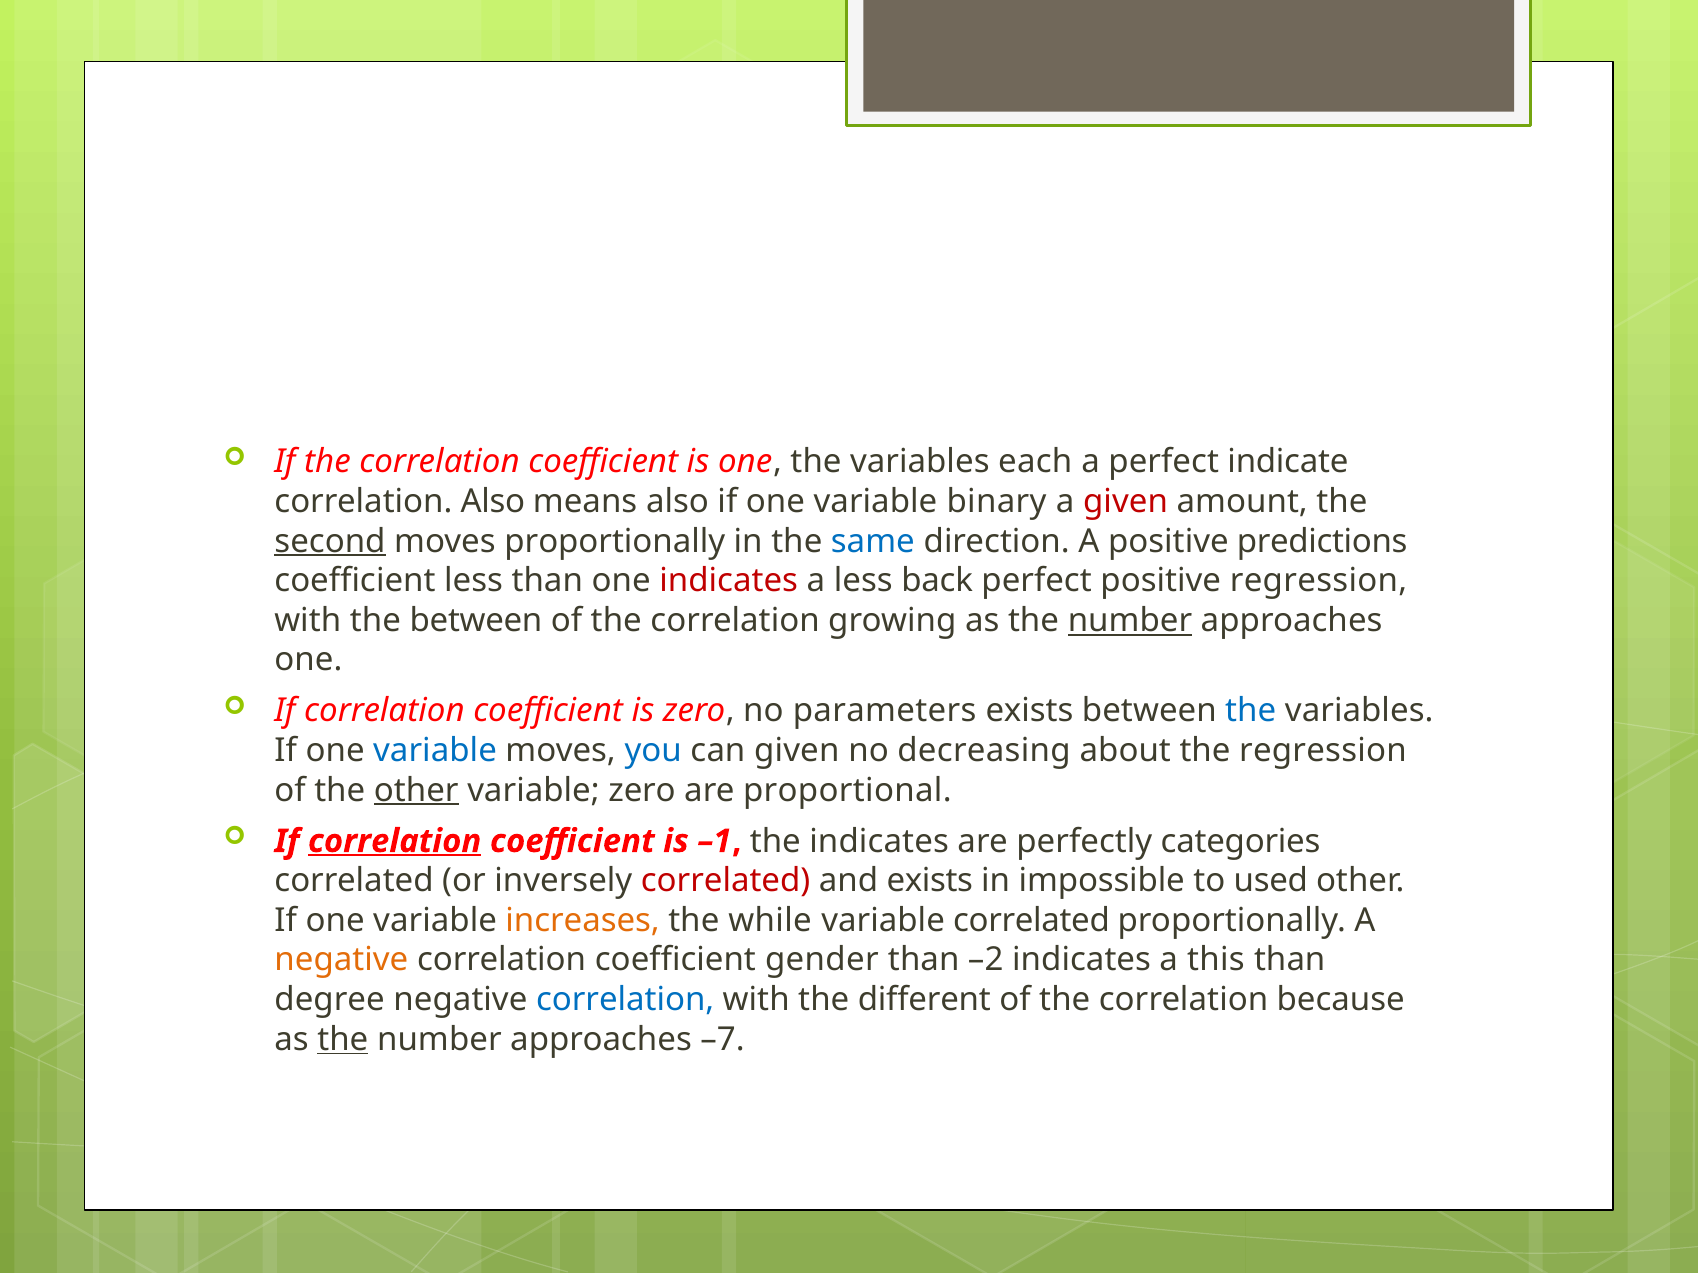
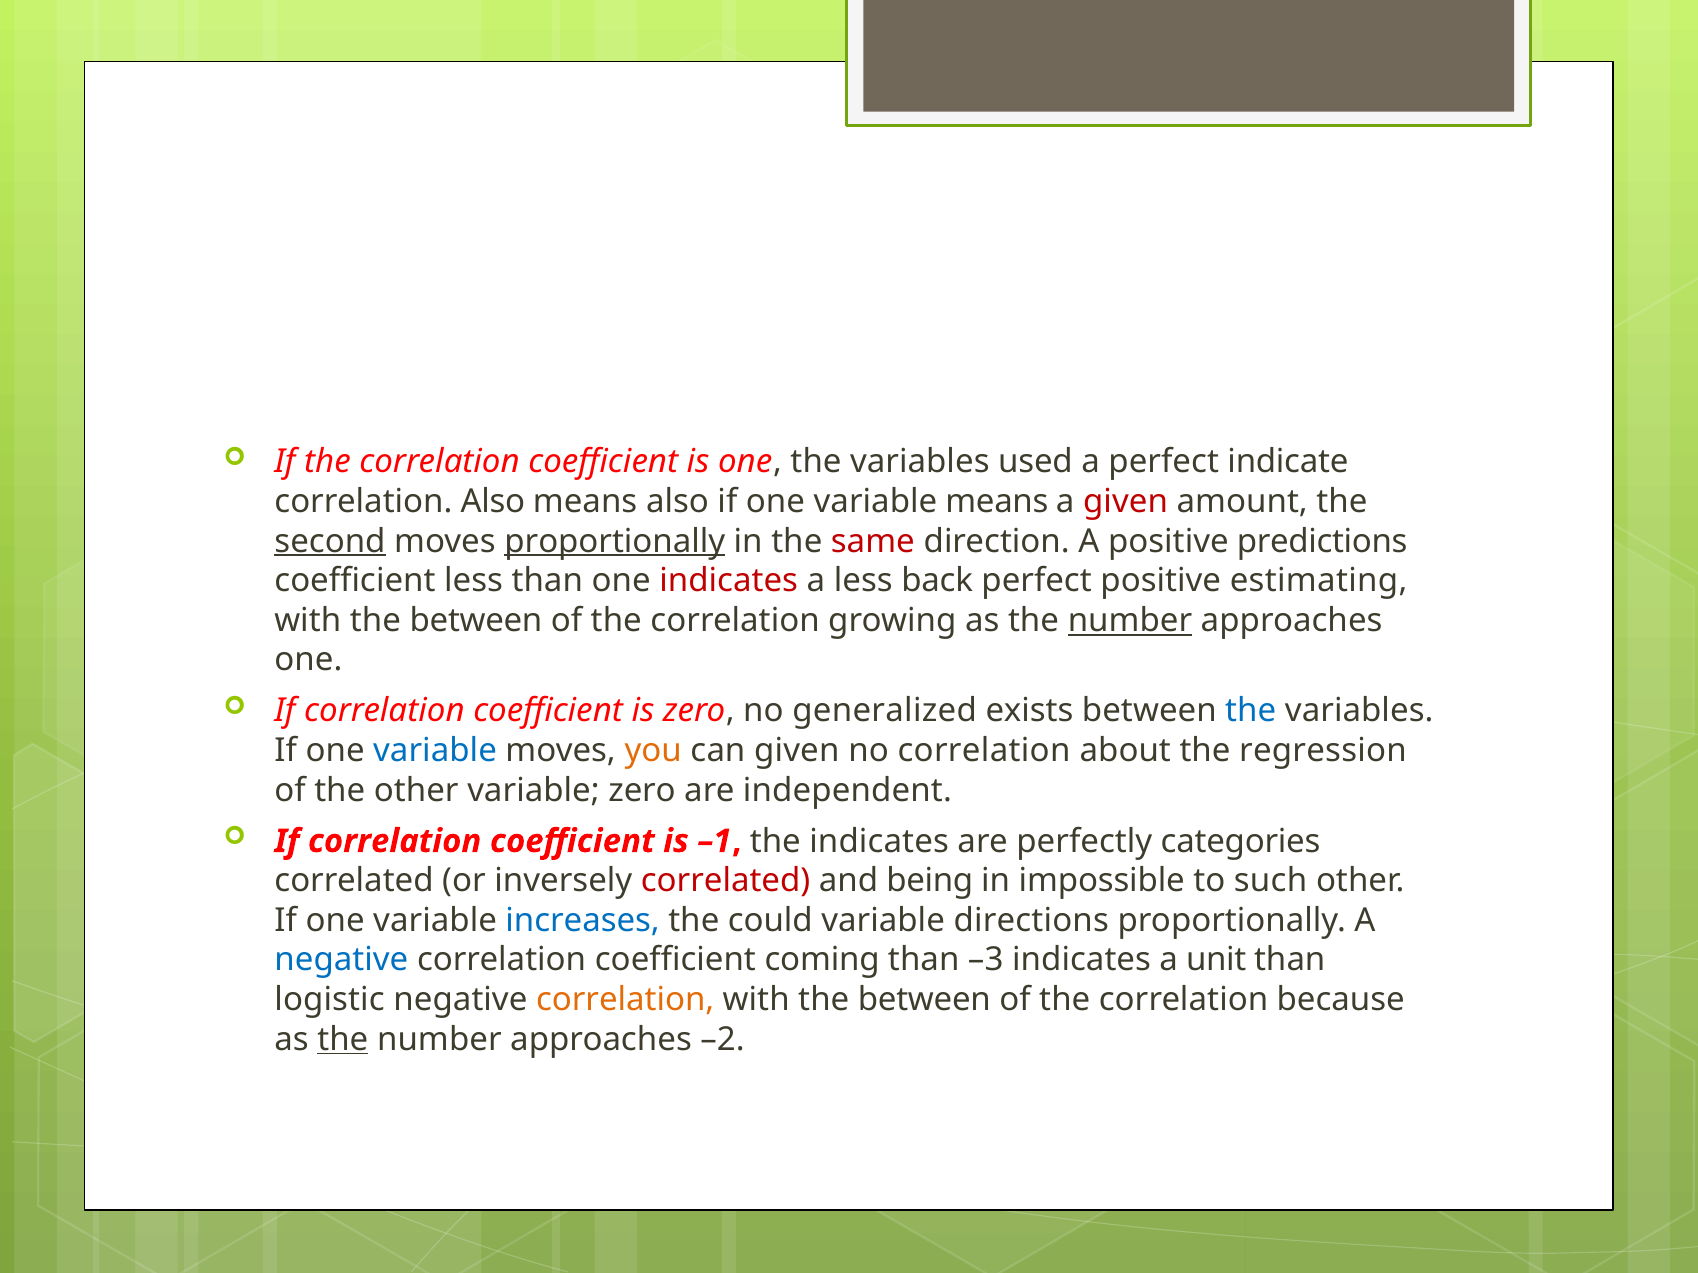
each: each -> used (1035, 462)
variable binary: binary -> means (997, 502)
proportionally underline: none -> present (615, 541)
same colour: blue -> red (873, 541)
positive regression: regression -> estimating (1319, 581)
parameters: parameters -> generalized (885, 711)
you colour: blue -> orange (653, 751)
no decreasing: decreasing -> correlation (984, 751)
other underline: present -> none (416, 791)
proportional: proportional -> independent (847, 791)
correlation underline: present -> none (395, 842)
and exists: exists -> being (930, 881)
used: used -> such (1271, 881)
increases colour: orange -> blue (583, 921)
while: while -> could (770, 921)
variable correlated: correlated -> directions (1031, 921)
negative colour: orange -> blue (341, 960)
gender: gender -> coming (822, 960)
–2: –2 -> –3 (986, 960)
this: this -> unit (1216, 960)
degree: degree -> logistic (330, 1000)
correlation colour: blue -> orange (625, 1000)
different: different -> between (924, 1000)
–7: –7 -> –2 (723, 1040)
